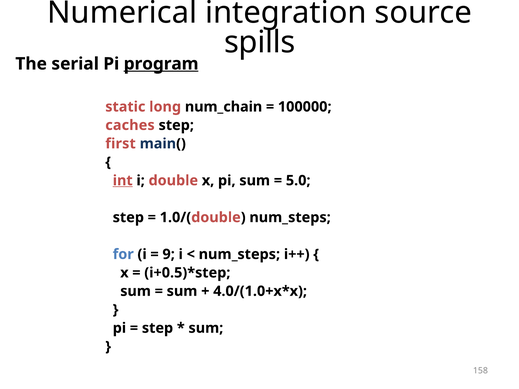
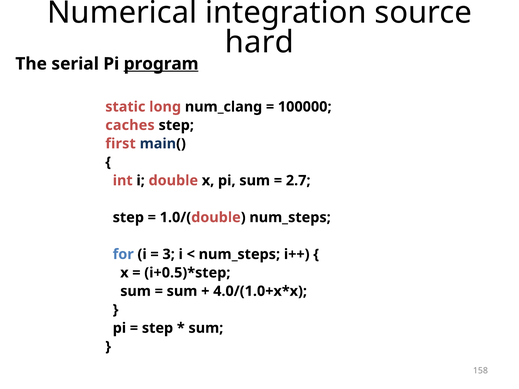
spills: spills -> hard (259, 42)
num_chain: num_chain -> num_clang (224, 107)
int underline: present -> none (123, 181)
5.0: 5.0 -> 2.7 (298, 181)
9: 9 -> 3 (169, 254)
